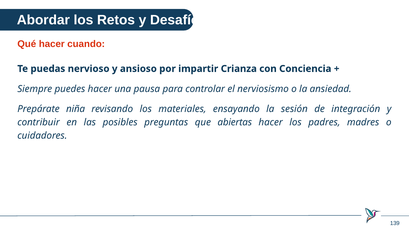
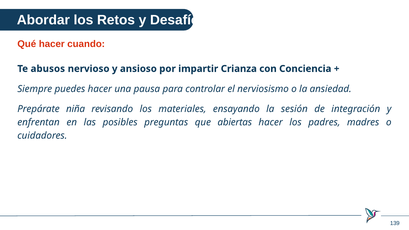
puedas: puedas -> abusos (48, 69)
contribuir: contribuir -> enfrentan (39, 122)
